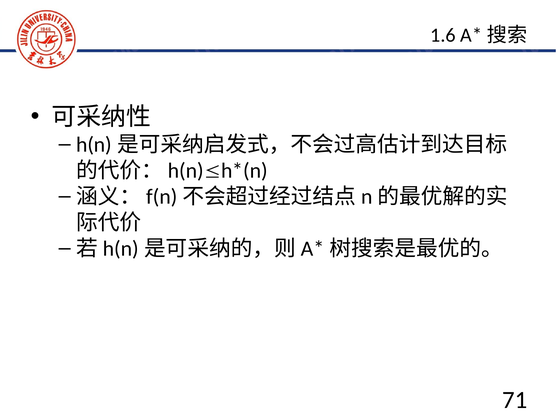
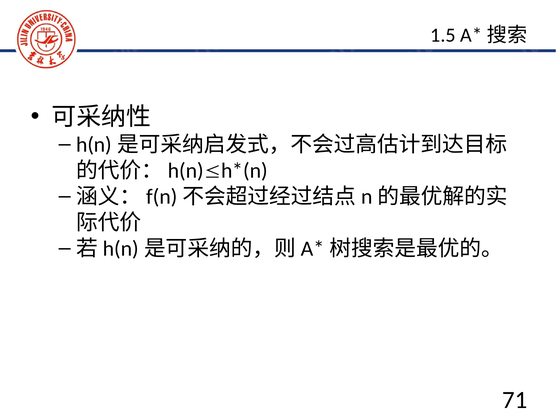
1.6: 1.6 -> 1.5 (443, 35)
